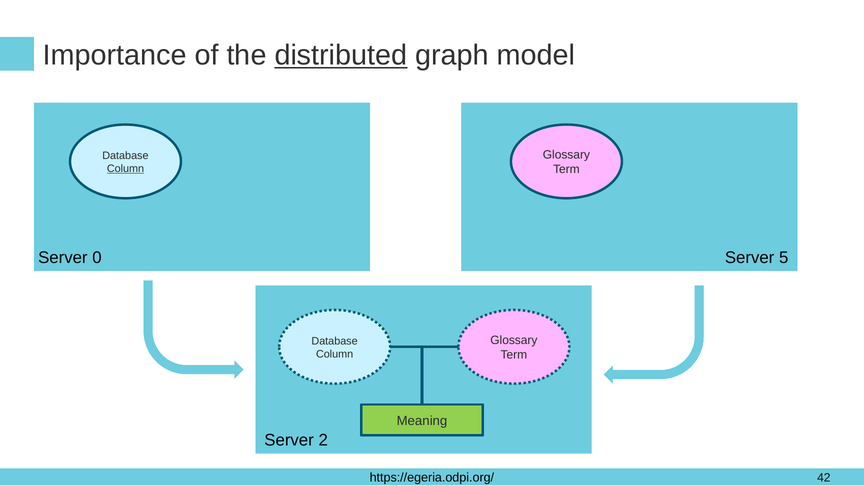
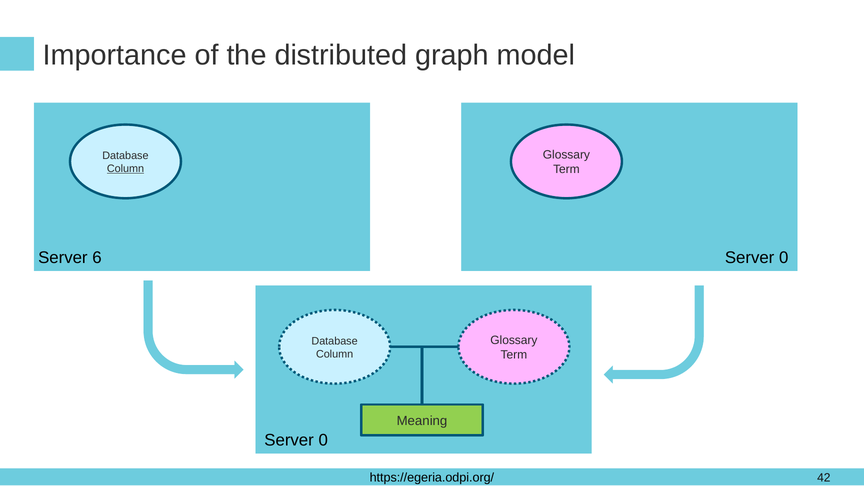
distributed underline: present -> none (341, 55)
0: 0 -> 6 (97, 257)
5: 5 -> 0 (784, 257)
2: 2 -> 0 (323, 440)
